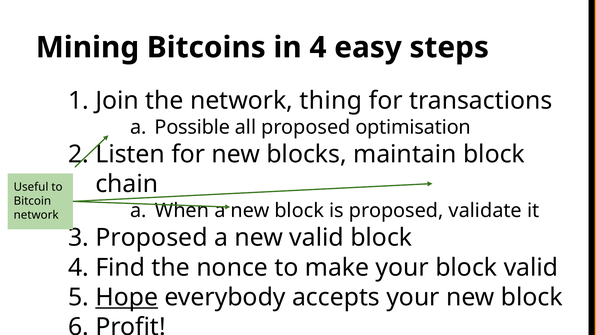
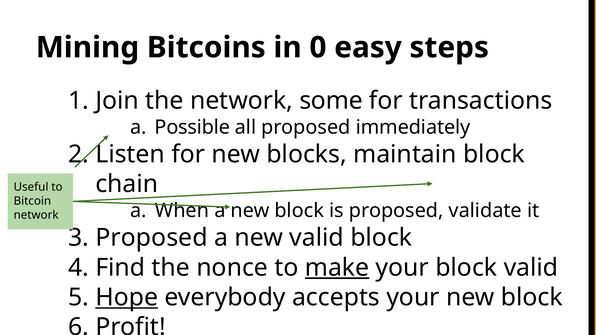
in 4: 4 -> 0 (318, 48)
thing: thing -> some (331, 101)
optimisation: optimisation -> immediately (413, 127)
make underline: none -> present (337, 268)
